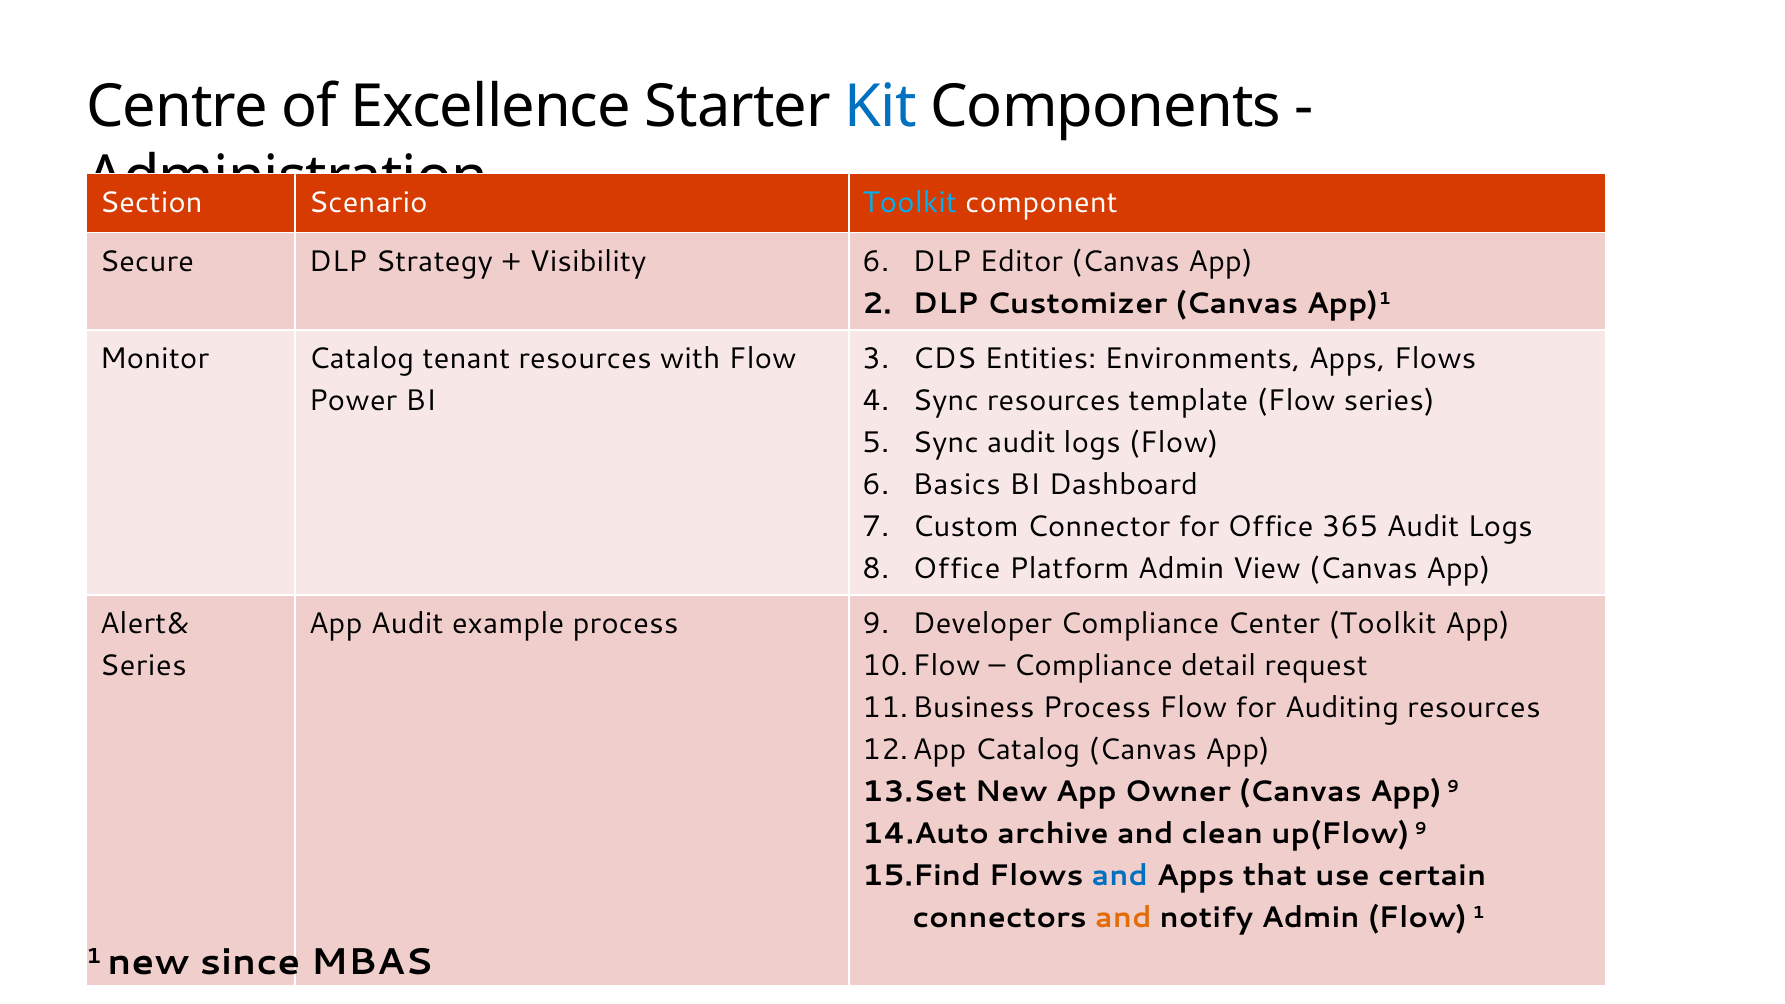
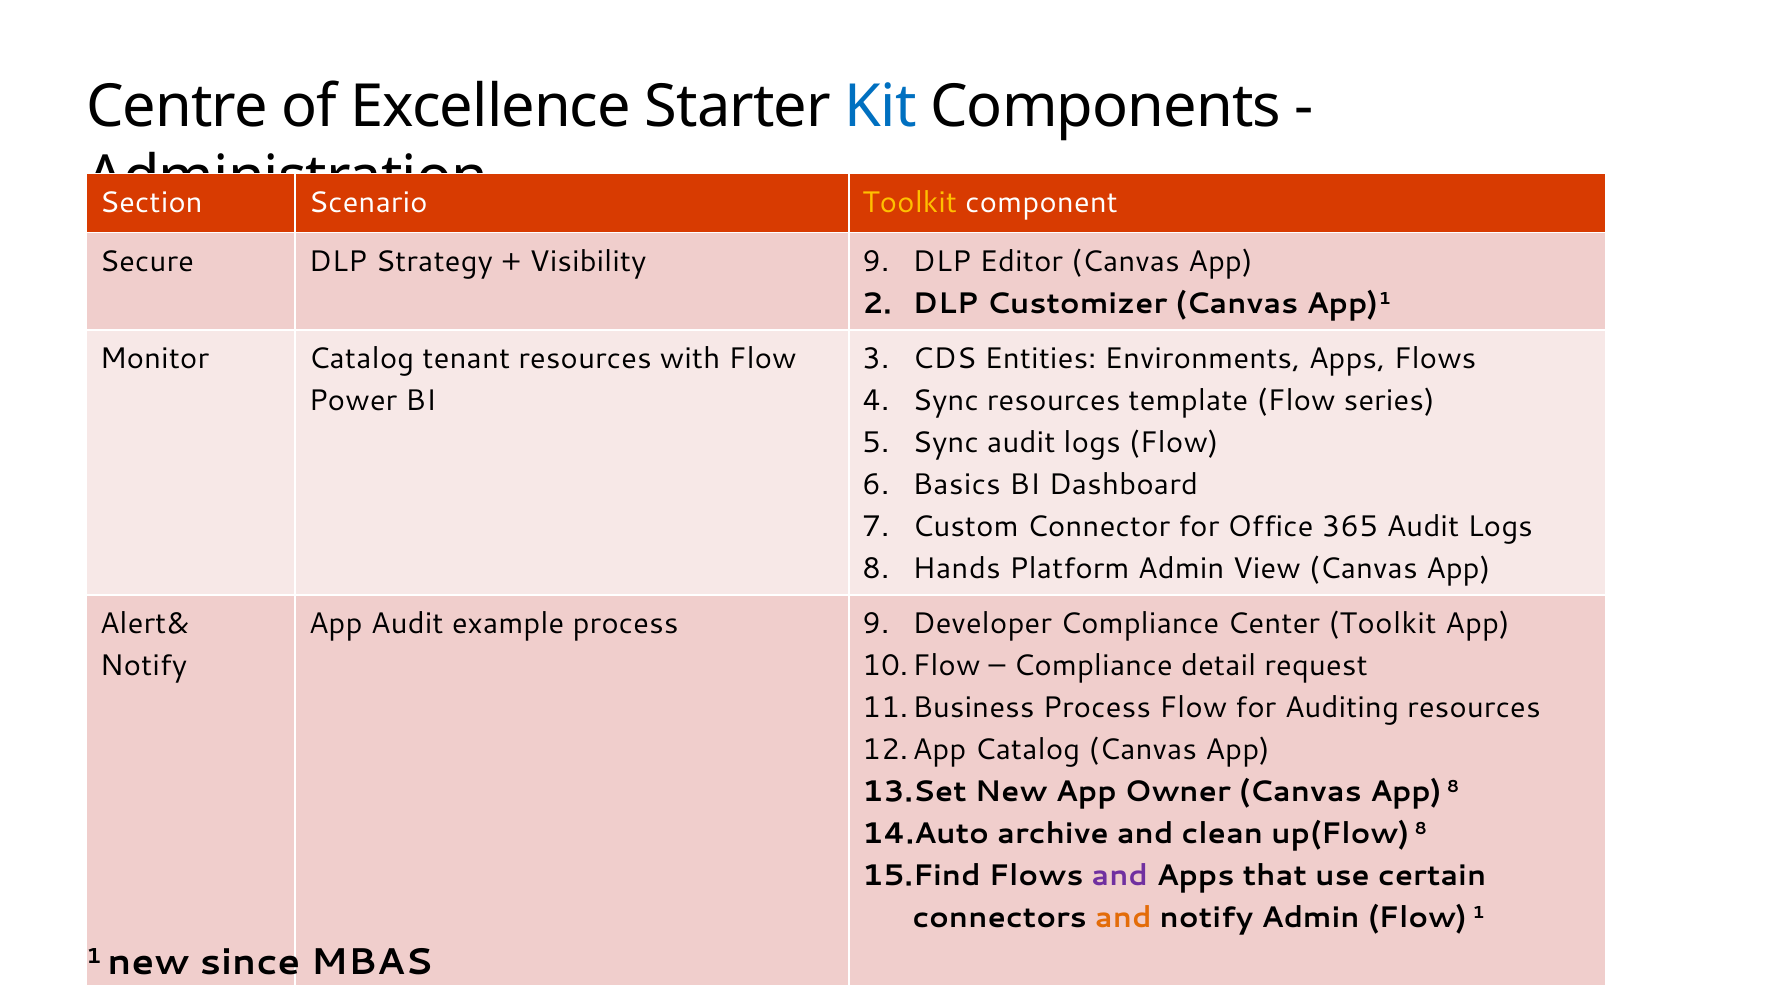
Toolkit colour: light blue -> yellow (910, 203)
Visibility 6: 6 -> 9 (876, 262)
Office: Office -> Hands (957, 569)
Series: Series -> Notify (143, 666)
App 9: 9 -> 8 (1453, 787)
up(Flow 9: 9 -> 8 (1421, 829)
and colour: blue -> purple (1120, 876)
